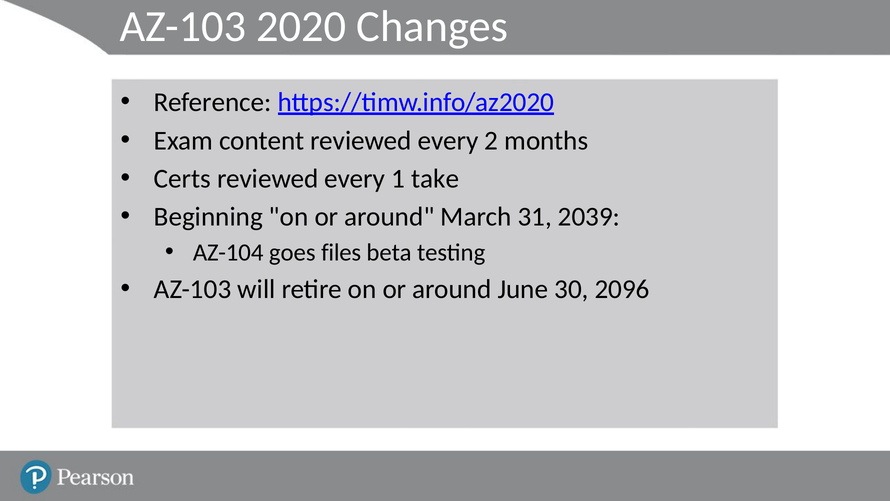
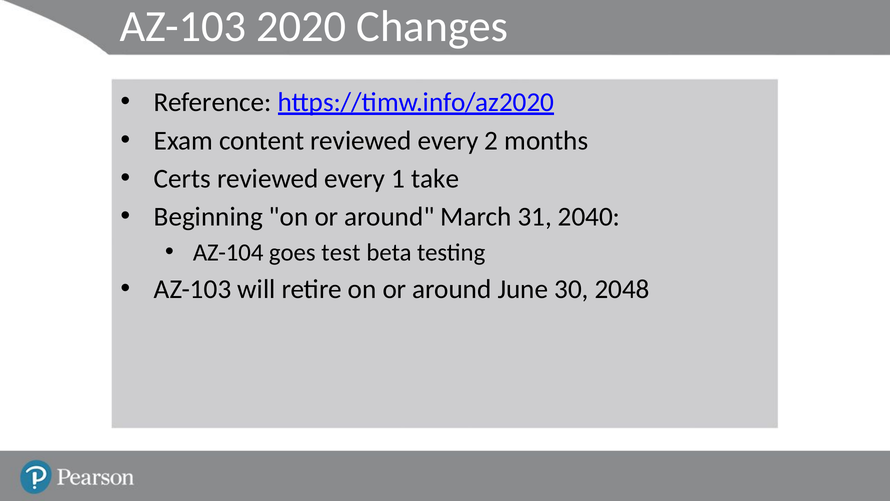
2039: 2039 -> 2040 (589, 217)
files: files -> test (341, 252)
2096: 2096 -> 2048 (622, 289)
